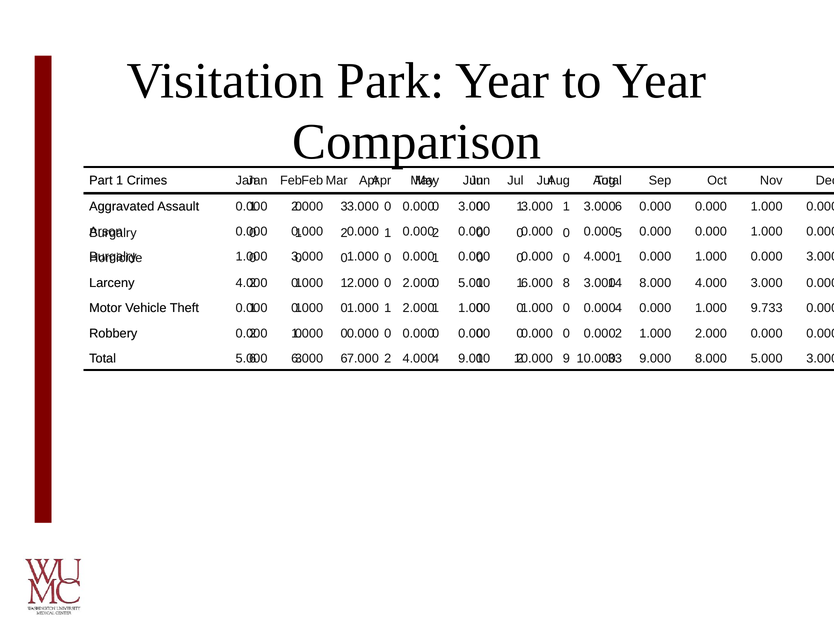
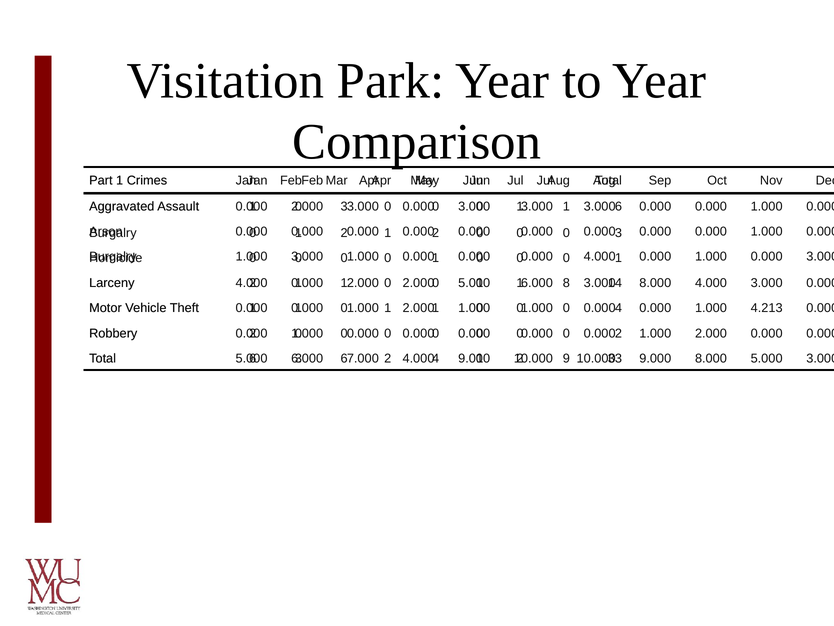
0 0 5: 5 -> 3 (619, 233)
9.733: 9.733 -> 4.213 (767, 308)
